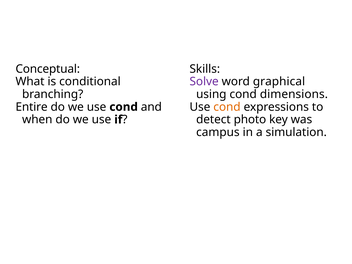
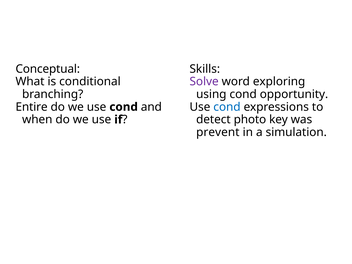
graphical: graphical -> exploring (279, 82)
dimensions: dimensions -> opportunity (294, 94)
cond colour: orange -> blue (227, 107)
campus: campus -> prevent (218, 132)
